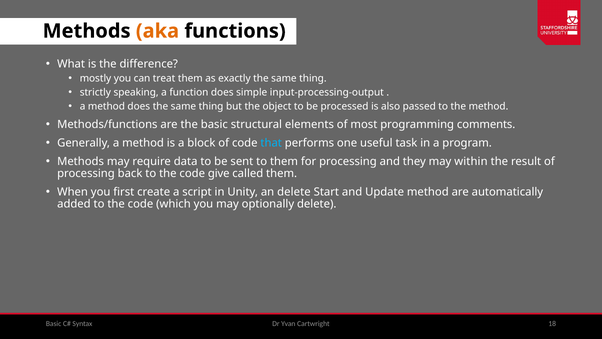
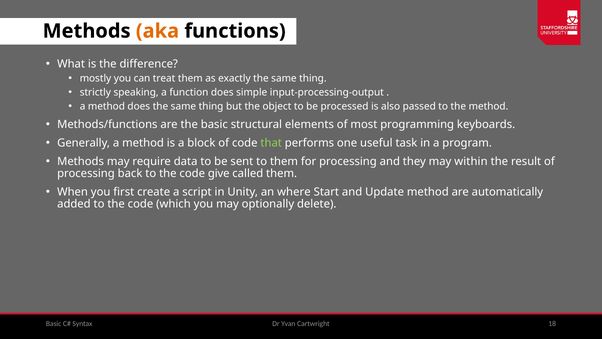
comments: comments -> keyboards (486, 124)
that colour: light blue -> light green (271, 143)
an delete: delete -> where (294, 192)
